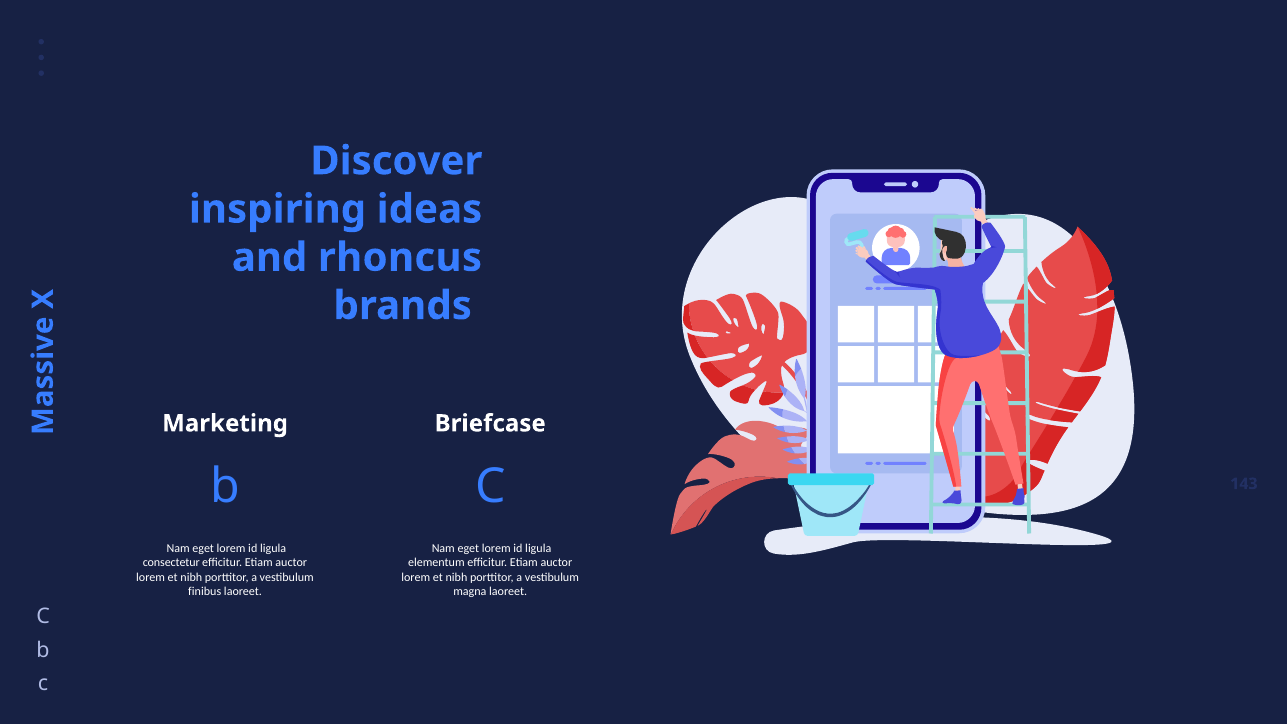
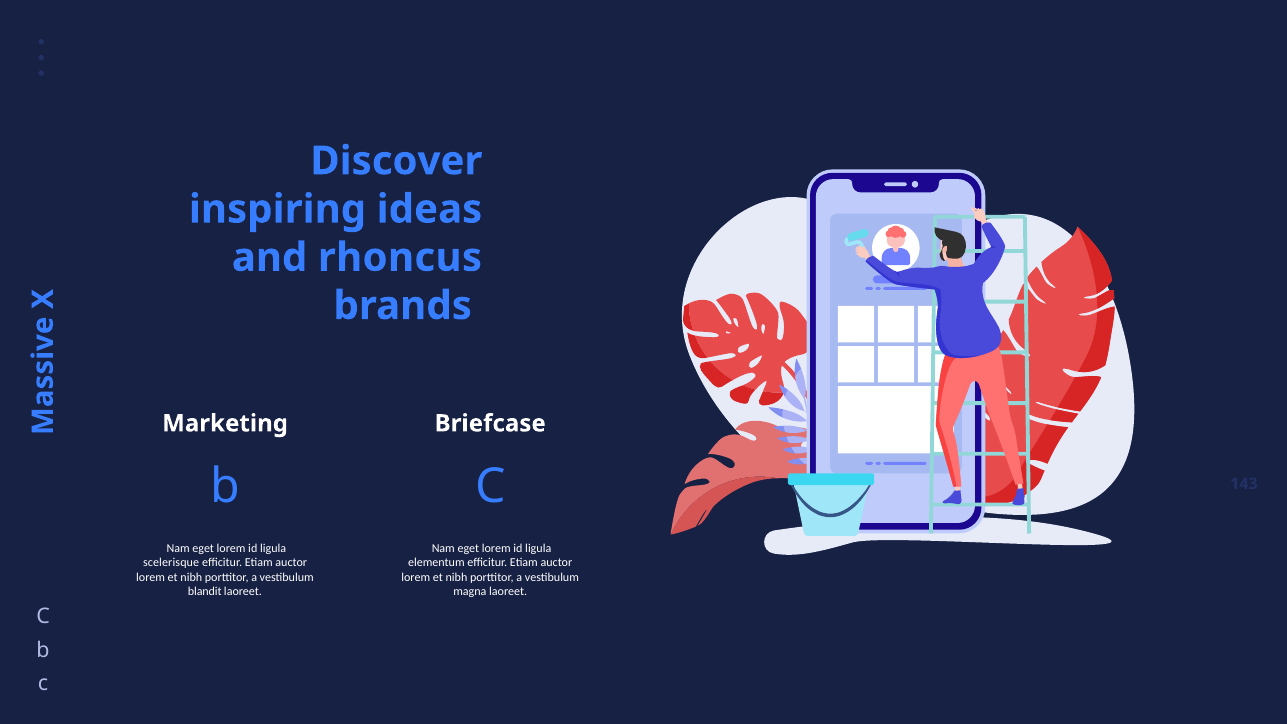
consectetur: consectetur -> scelerisque (171, 563)
finibus: finibus -> blandit (205, 592)
